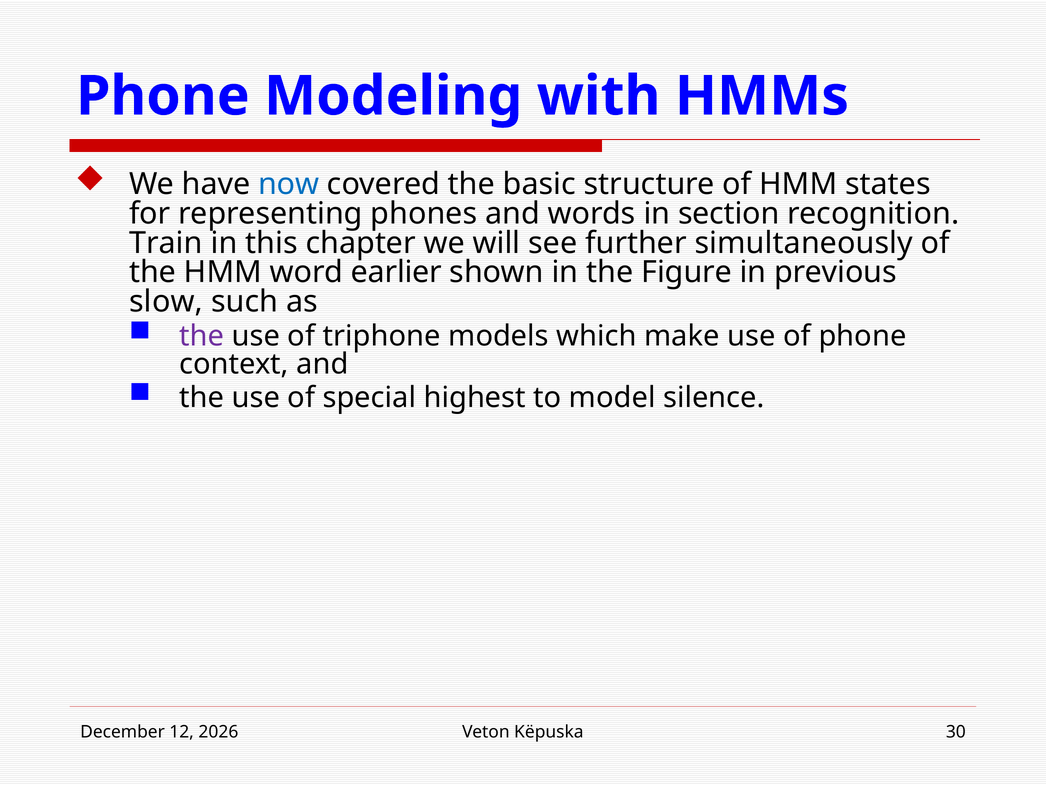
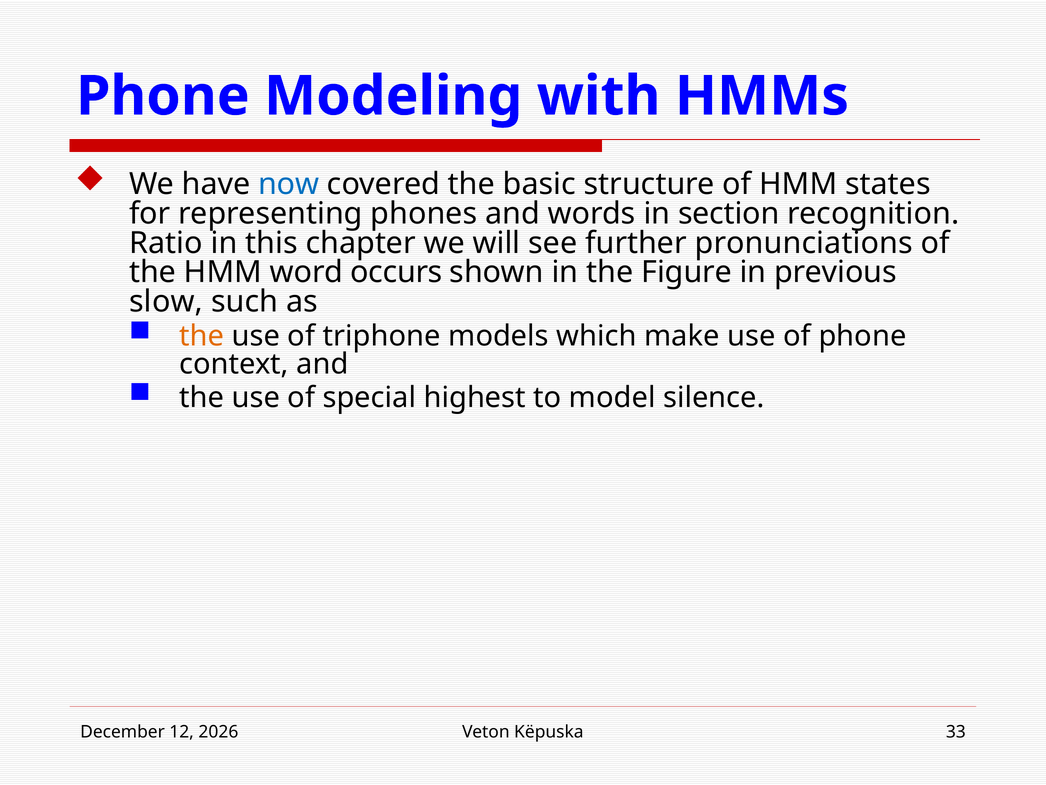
Train: Train -> Ratio (166, 243)
simultaneously: simultaneously -> pronunciations (804, 243)
earlier: earlier -> occurs (396, 272)
the colour: purple -> orange (202, 336)
30: 30 -> 33 (956, 731)
